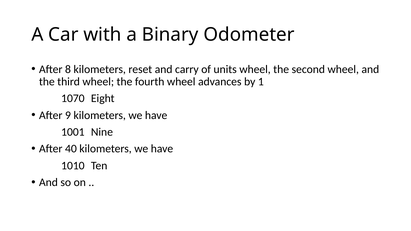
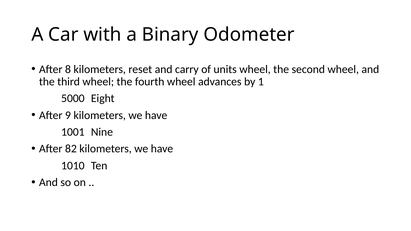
1070: 1070 -> 5000 (73, 99)
40: 40 -> 82 (71, 149)
